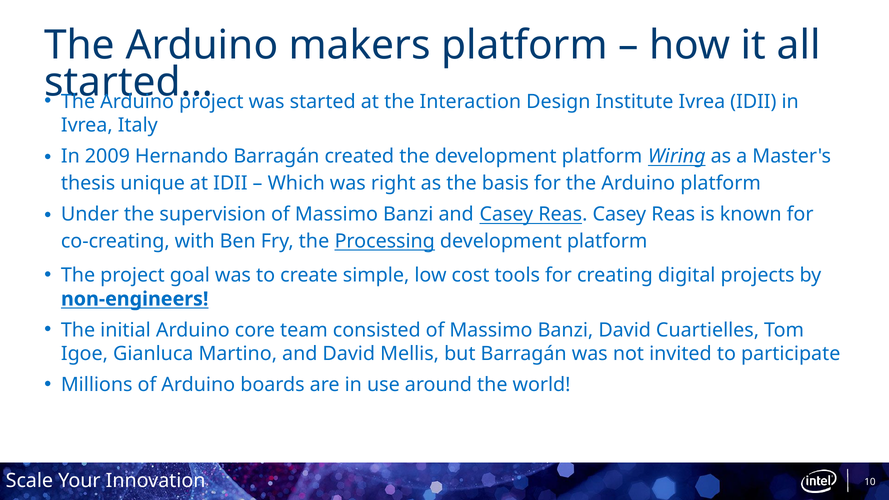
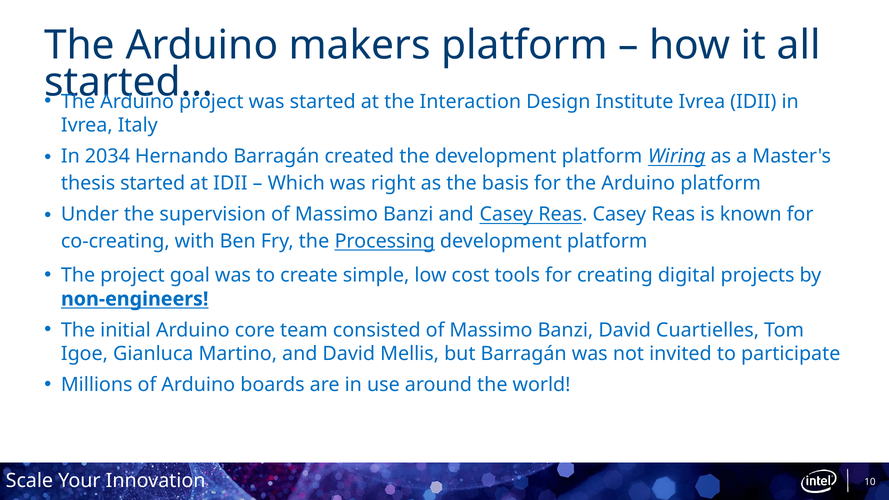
2009: 2009 -> 2034 (107, 156)
thesis unique: unique -> started (153, 183)
